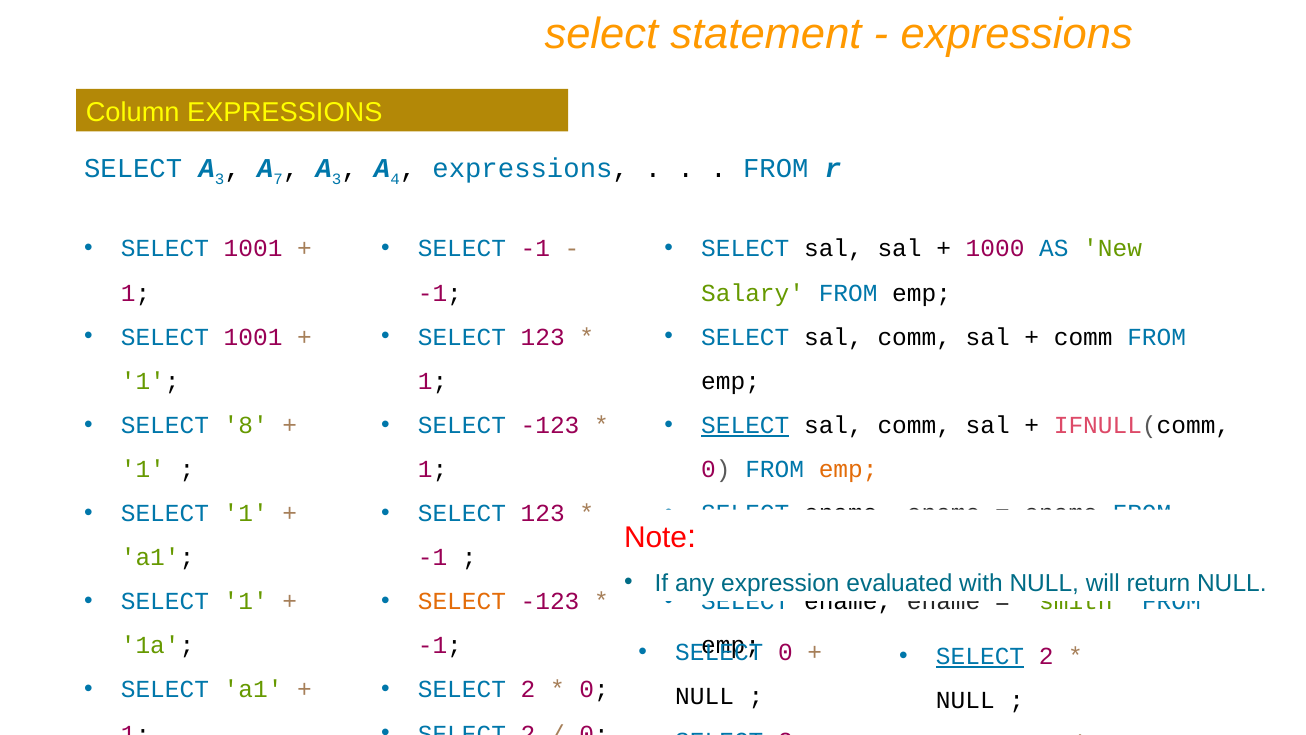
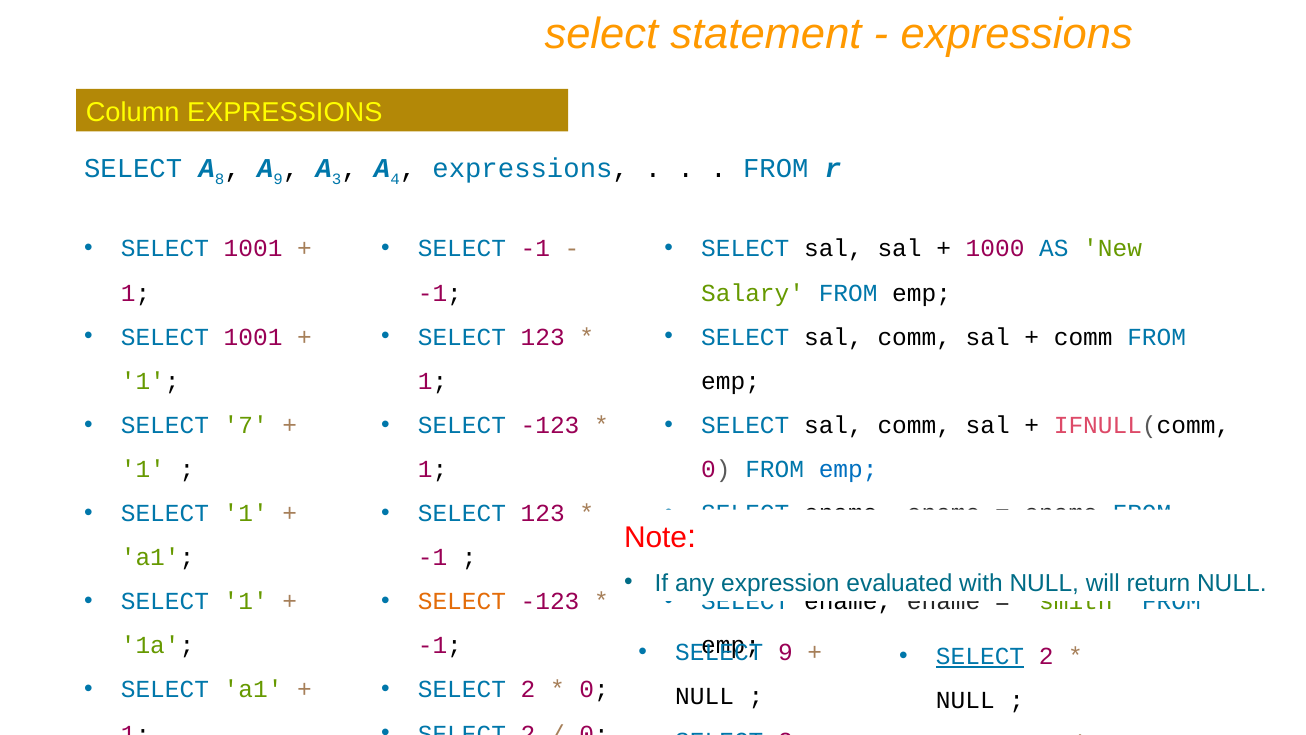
3: 3 -> 8 (220, 179)
7: 7 -> 9 (278, 179)
8: 8 -> 7 (246, 425)
SELECT underline: present -> none (745, 425)
emp colour: orange -> blue (848, 469)
0: 0 -> 9 (785, 652)
